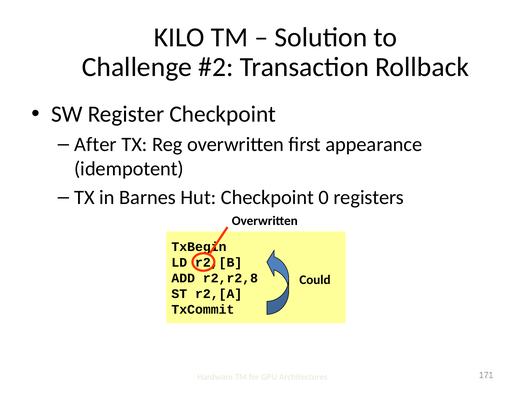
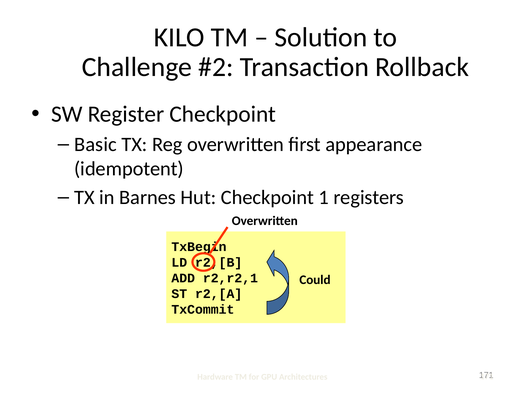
After: After -> Basic (95, 145)
0: 0 -> 1 (324, 198)
r2,r2,8: r2,r2,8 -> r2,r2,1 (230, 279)
